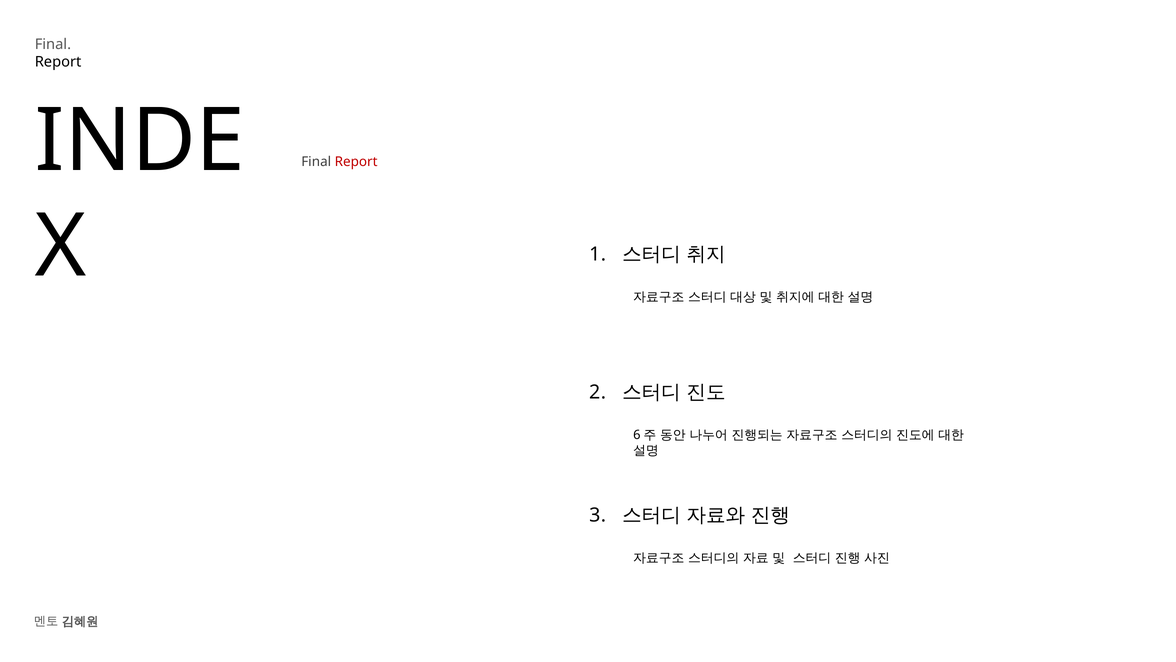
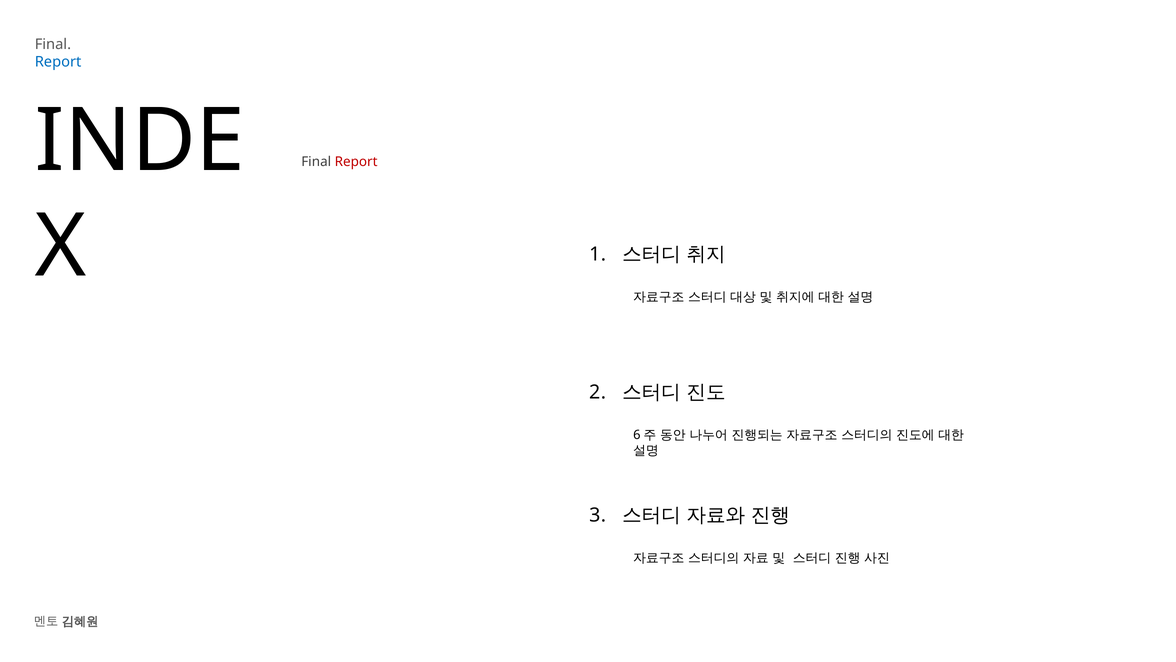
Report colour: black -> blue (58, 62)
